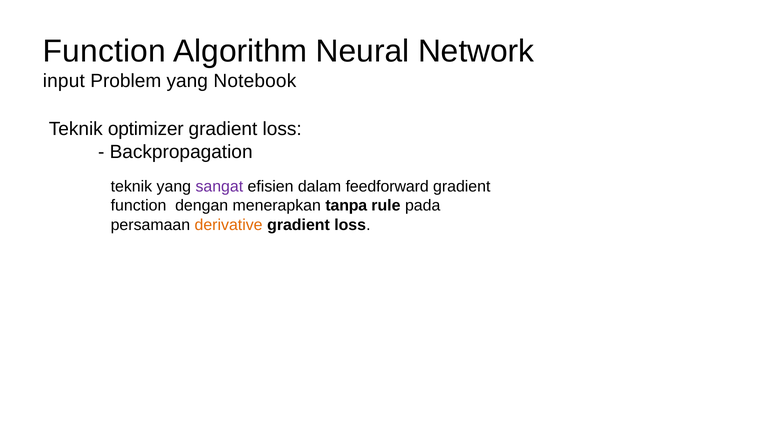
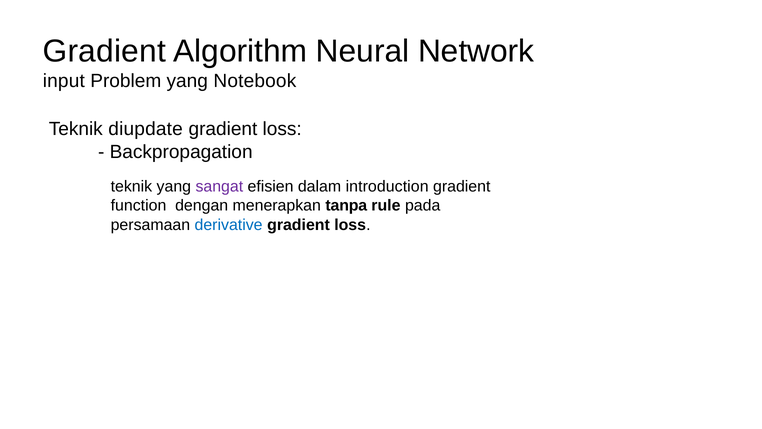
Function: Function -> Gradient (104, 51)
optimizer: optimizer -> diupdate (146, 129)
feedforward: feedforward -> introduction (387, 187)
derivative colour: orange -> blue (229, 225)
